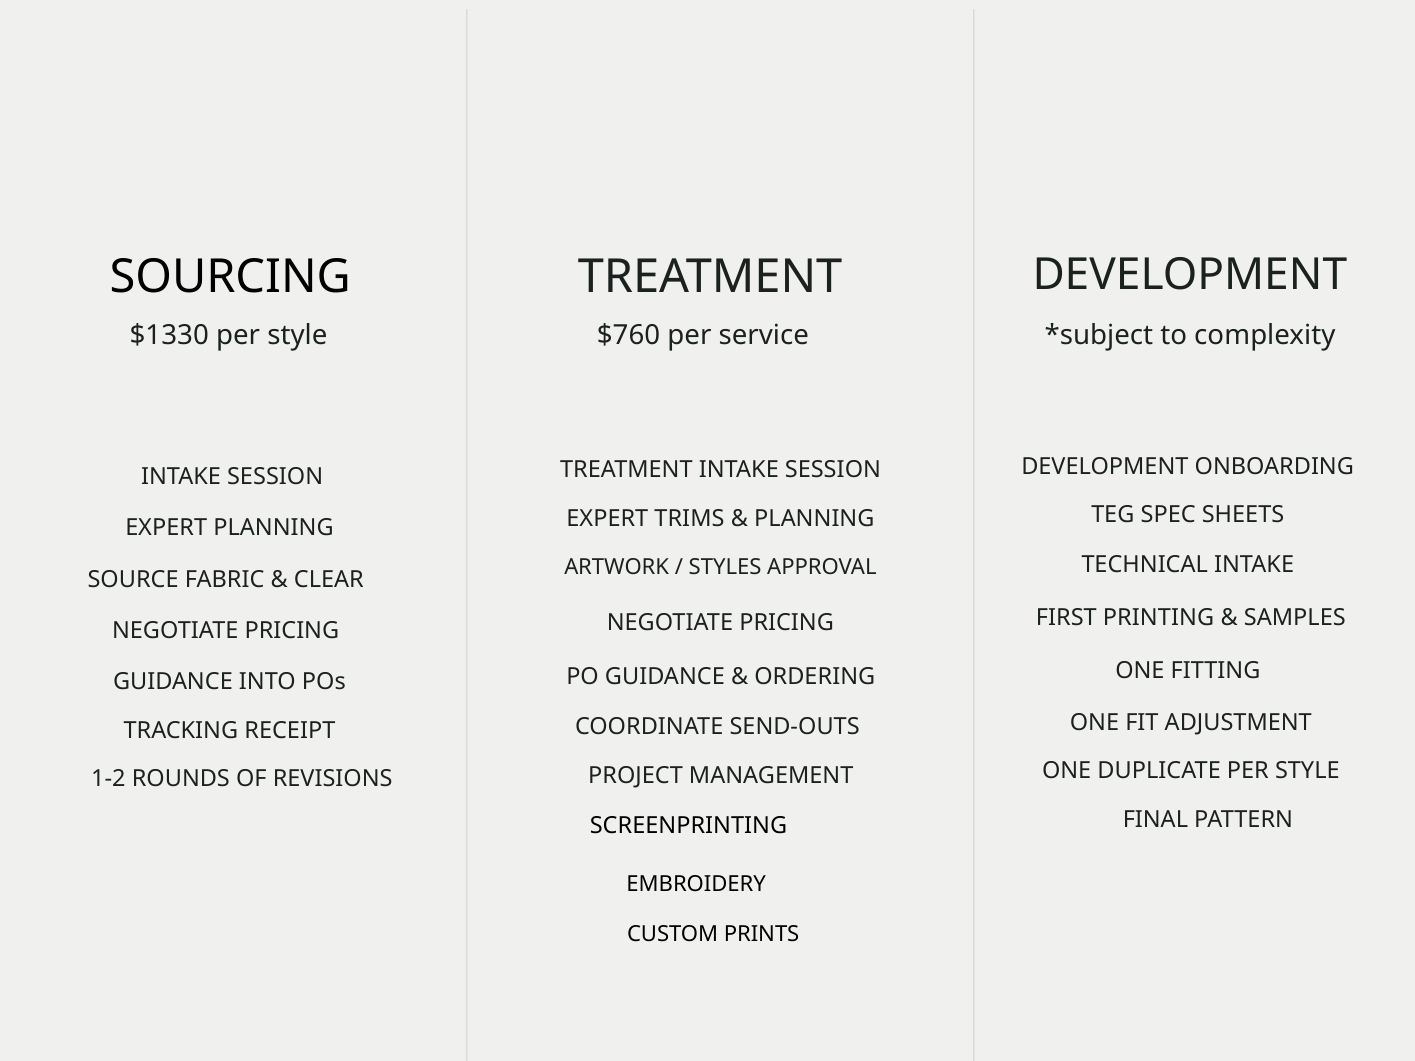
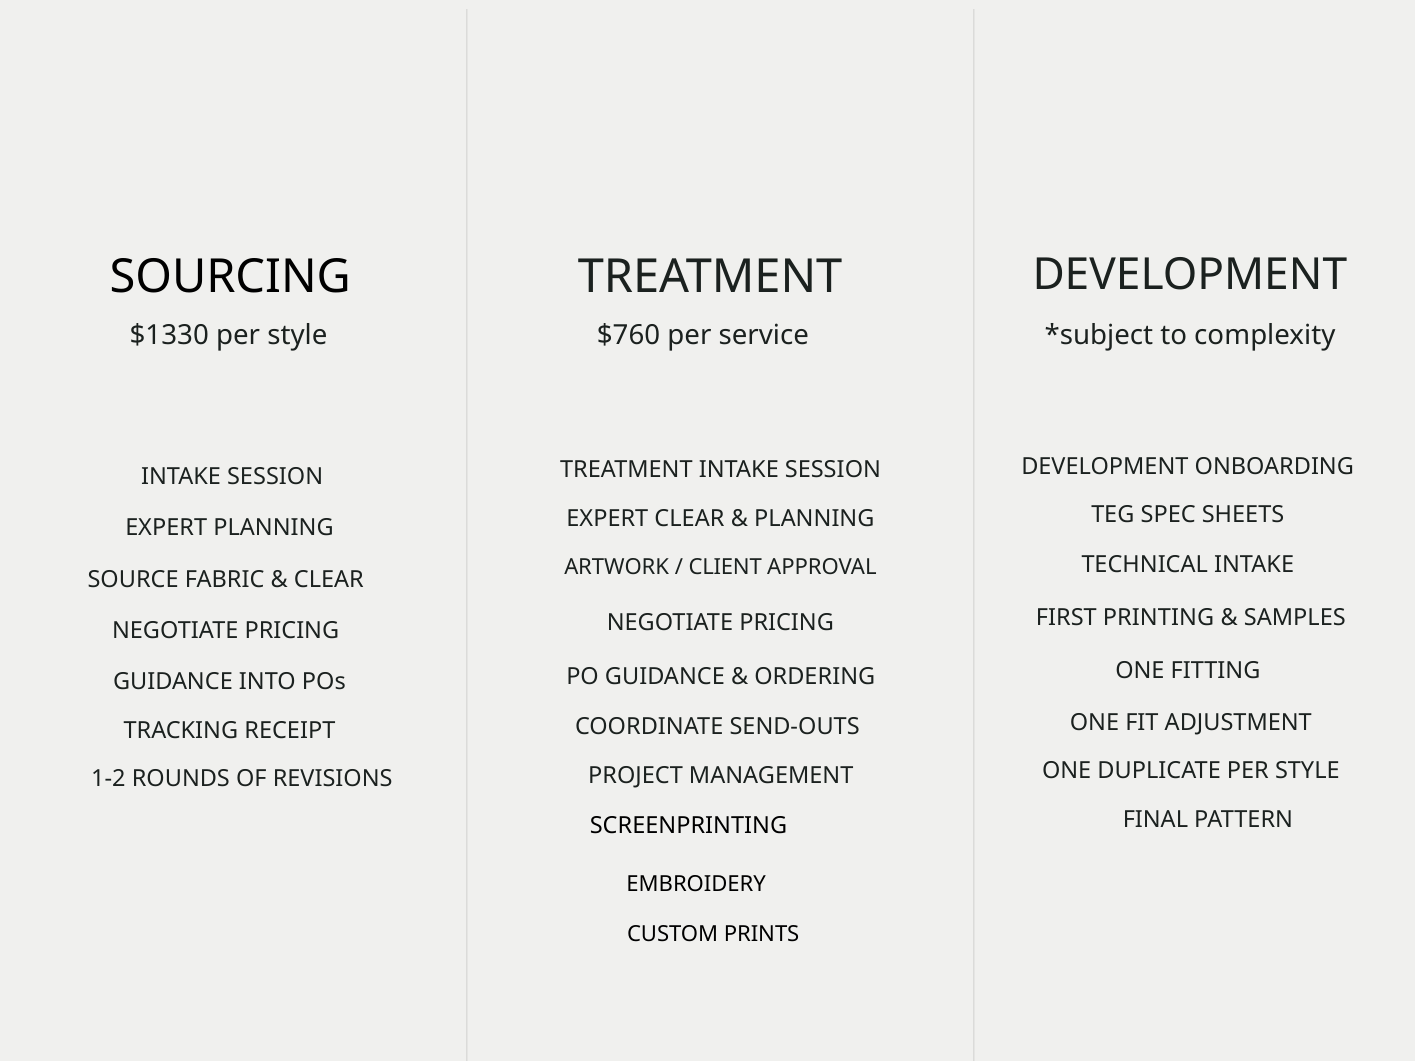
EXPERT TRIMS: TRIMS -> CLEAR (689, 519)
STYLES: STYLES -> CLIENT (725, 567)
